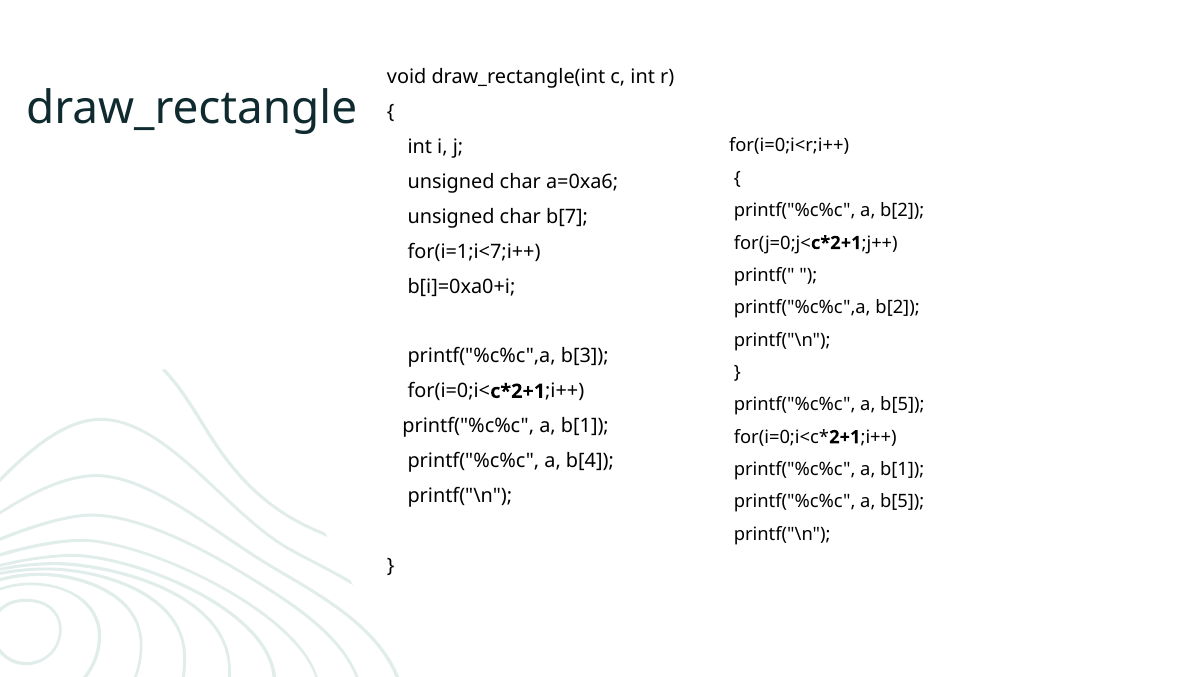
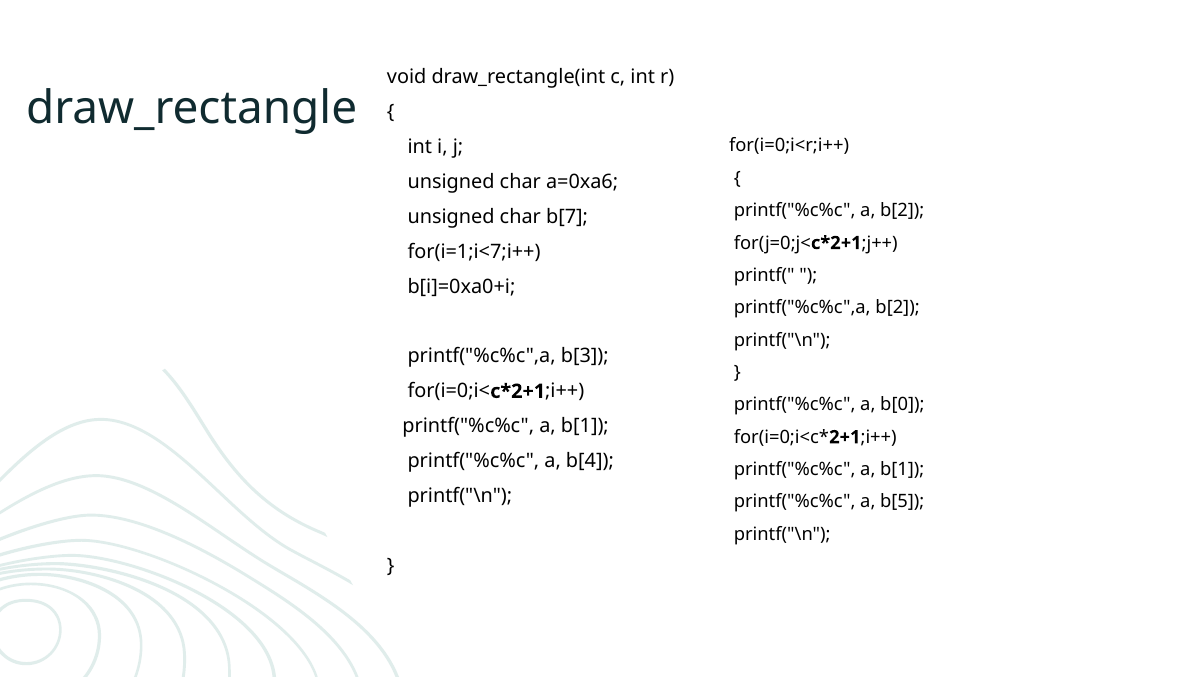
b[5: b[5 -> b[0 (902, 405)
